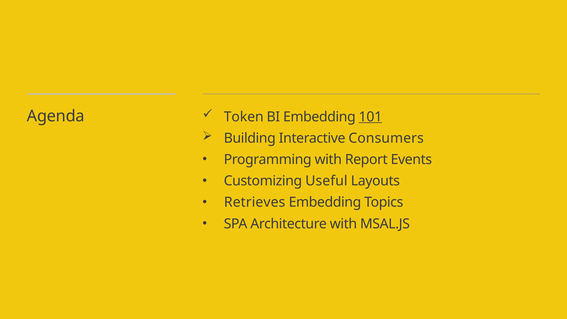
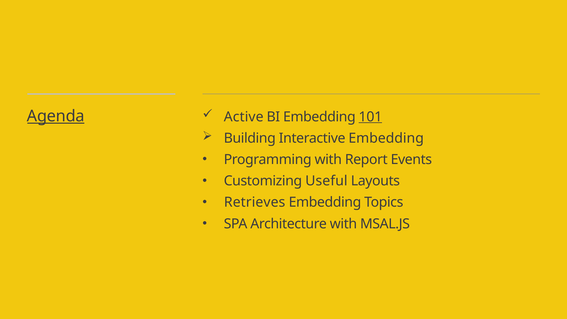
Agenda underline: none -> present (56, 116)
Token: Token -> Active (244, 117)
Interactive Consumers: Consumers -> Embedding (386, 138)
